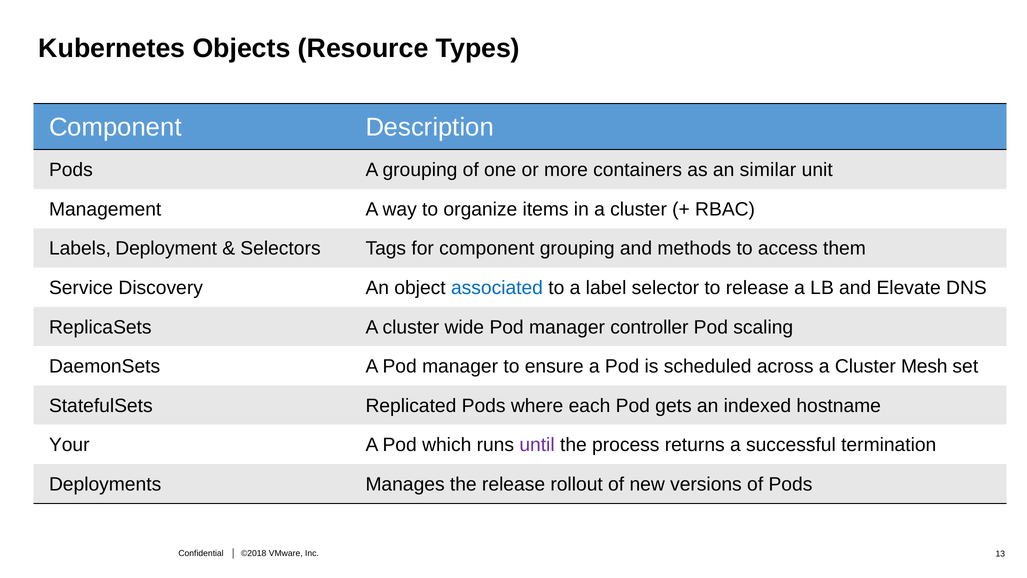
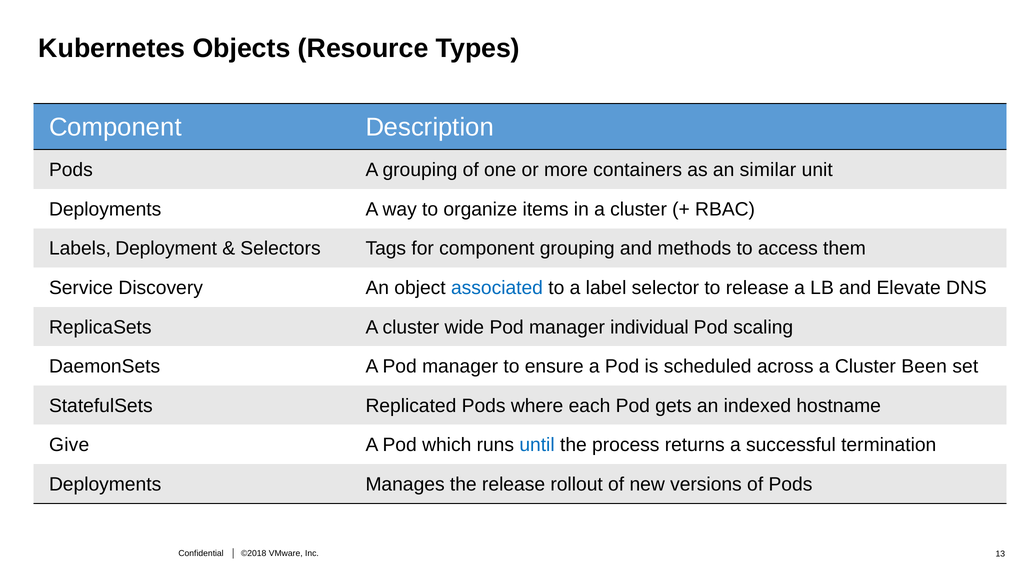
Management: Management -> Deployments (105, 209)
controller: controller -> individual (649, 327)
Mesh: Mesh -> Been (924, 366)
Your: Your -> Give (69, 445)
until colour: purple -> blue (537, 445)
